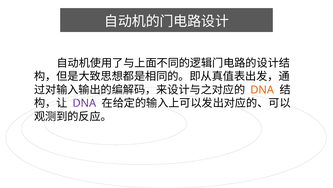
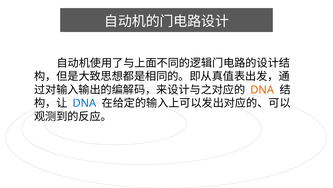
DNA colour: purple -> blue (84, 103)
